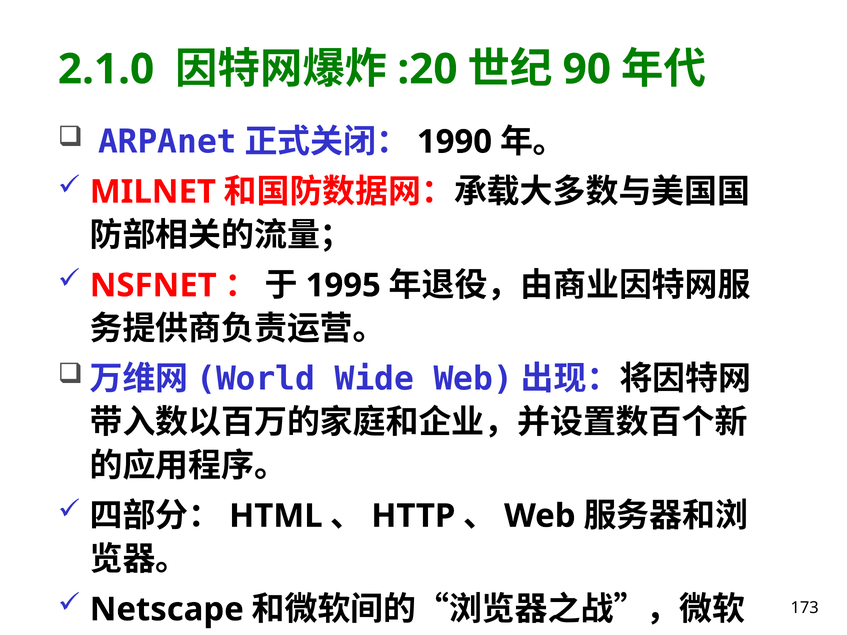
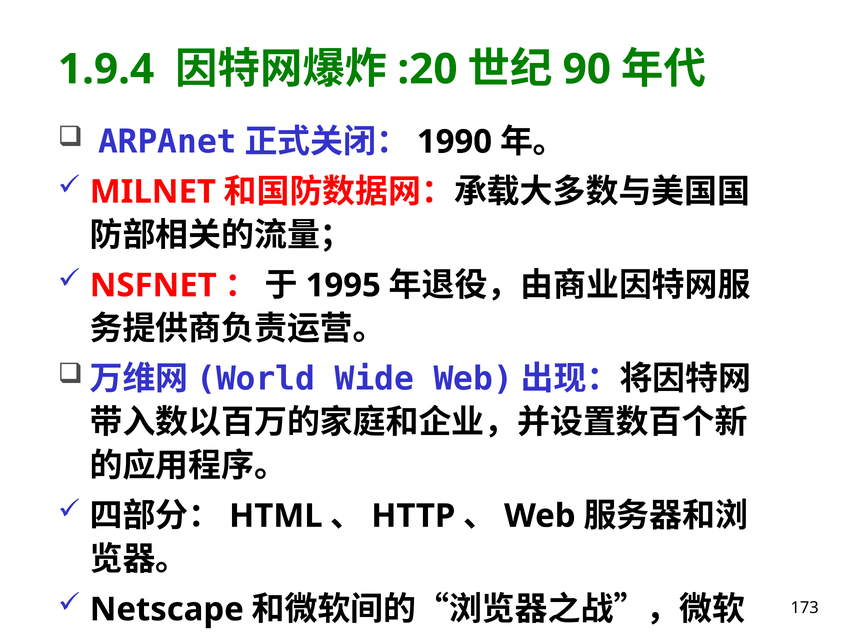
2.1.0: 2.1.0 -> 1.9.4 (106, 69)
